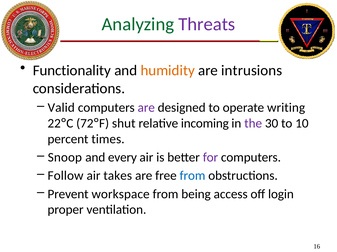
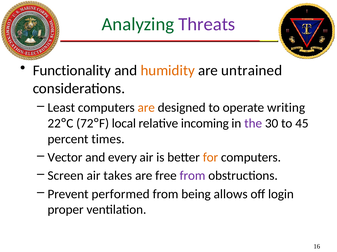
intrusions: intrusions -> untrained (252, 71)
Valid: Valid -> Least (61, 108)
are colour: purple -> orange (146, 108)
shut: shut -> local (124, 124)
10: 10 -> 45 (302, 124)
Snoop: Snoop -> Vector (65, 158)
for colour: purple -> orange (210, 158)
Follow: Follow -> Screen (66, 176)
from colour: blue -> purple (192, 176)
workspace: workspace -> performed (121, 195)
access: access -> allows (231, 195)
